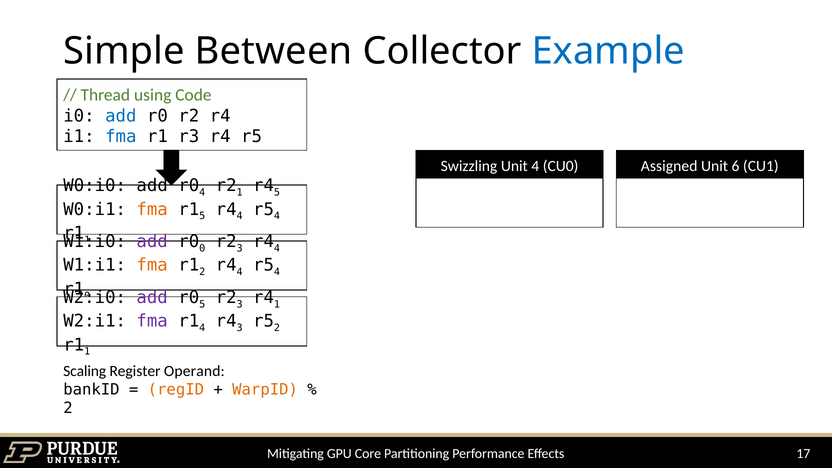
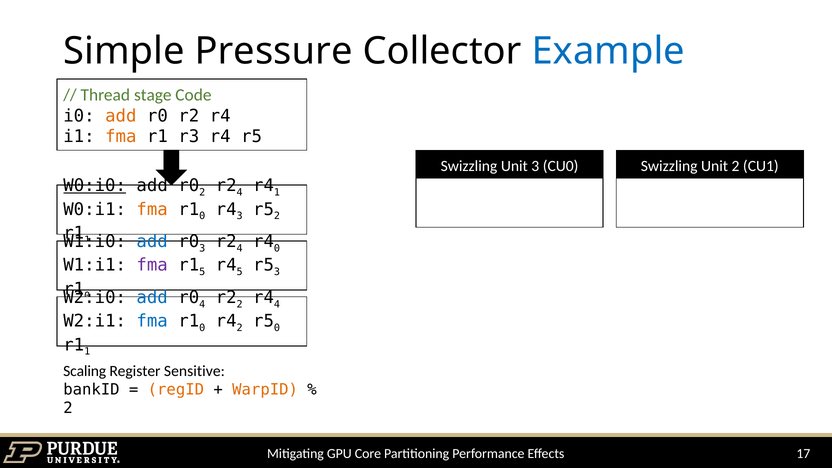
Between: Between -> Pressure (274, 51)
using: using -> stage (153, 95)
add colour: blue -> orange (121, 116)
fma colour: blue -> orange (121, 137)
Unit 4: 4 -> 3 (535, 166)
CU0 Assigned: Assigned -> Swizzling (669, 166)
Unit 6: 6 -> 2 (736, 166)
W0:i0 underline: none -> present (95, 186)
4: 4 -> 2 (202, 193)
1: 1 -> 4 (240, 193)
r4 5: 5 -> 1 (277, 193)
5: 5 -> 0 (202, 216)
4: 4 -> 3 (240, 216)
4: 4 -> 2 (277, 216)
add colour: purple -> blue (152, 242)
r0 0: 0 -> 3 (202, 248)
3: 3 -> 4 (240, 248)
4: 4 -> 0 (277, 248)
fma colour: orange -> purple (152, 265)
r1 2: 2 -> 5 (202, 272)
4: 4 -> 5 (240, 272)
4: 4 -> 3 (277, 272)
add colour: purple -> blue (152, 298)
r0 5: 5 -> 4 (202, 304)
3: 3 -> 2 (240, 304)
r4 1: 1 -> 4 (277, 304)
fma colour: purple -> blue (152, 321)
4: 4 -> 0 (202, 328)
r4 3: 3 -> 2 (240, 328)
r5 2: 2 -> 0 (277, 328)
Operand: Operand -> Sensitive (194, 371)
